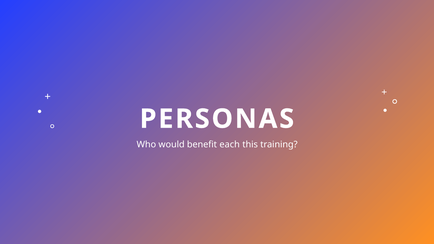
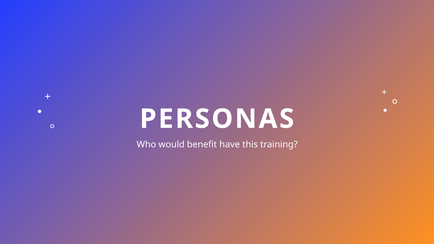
each: each -> have (230, 145)
